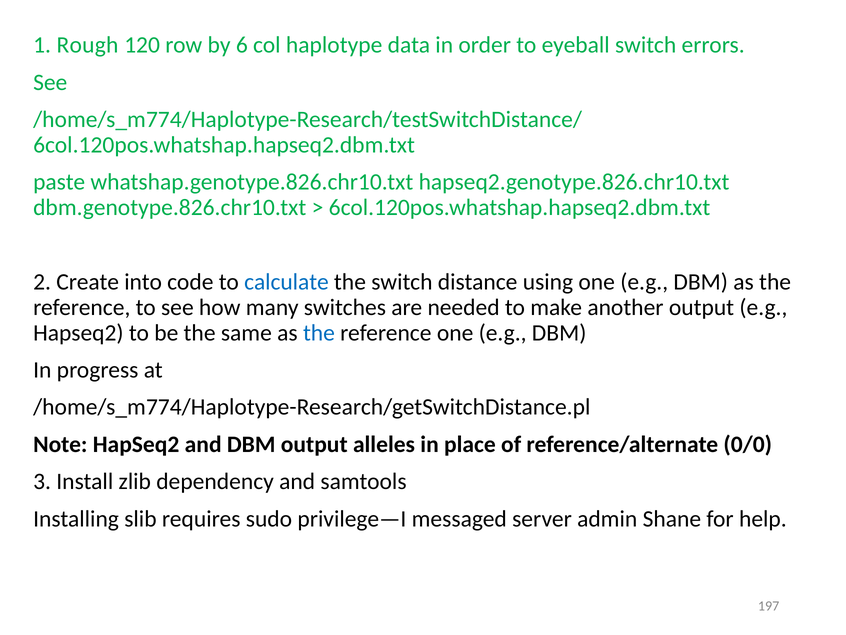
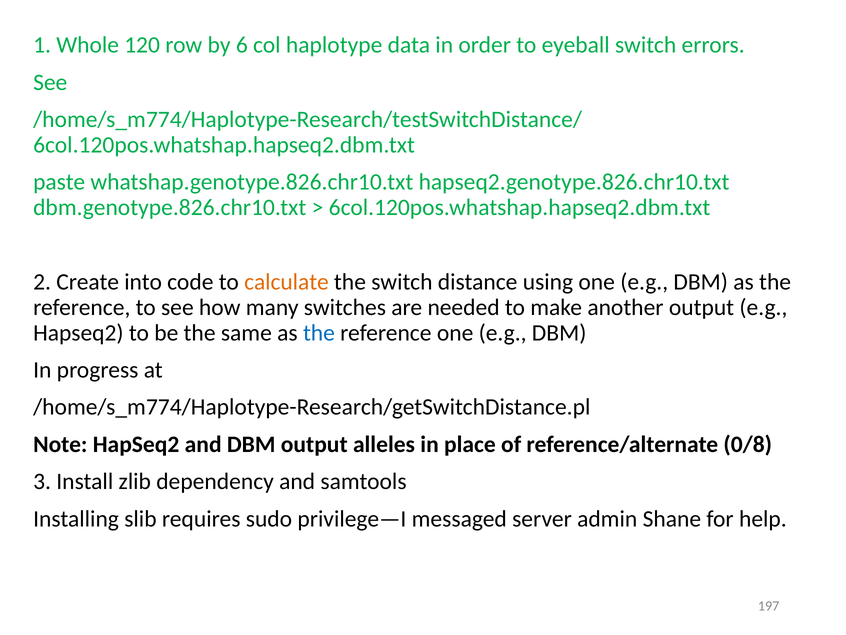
Rough: Rough -> Whole (88, 45)
calculate colour: blue -> orange (286, 282)
0/0: 0/0 -> 0/8 (748, 444)
